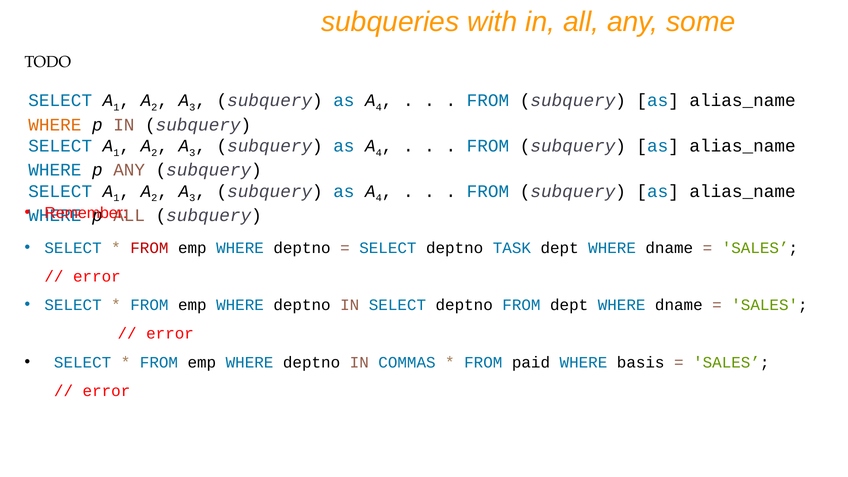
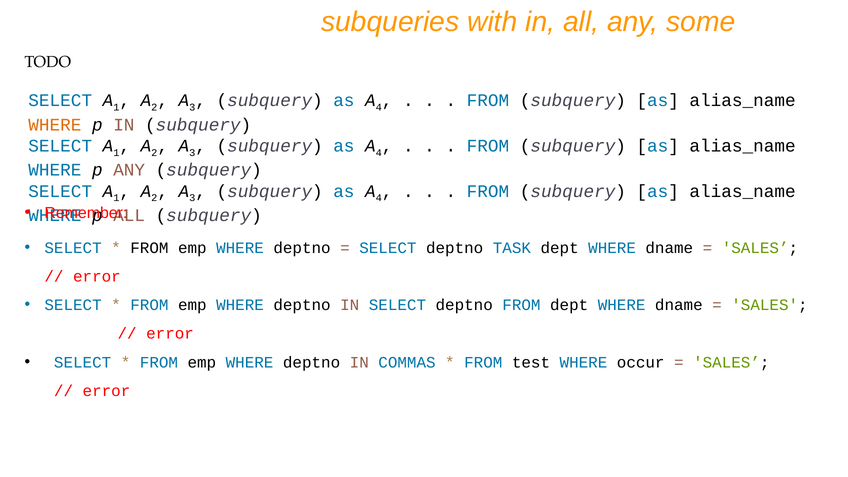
FROM colour: red -> black (149, 248)
paid: paid -> test (531, 362)
basis: basis -> occur (641, 362)
